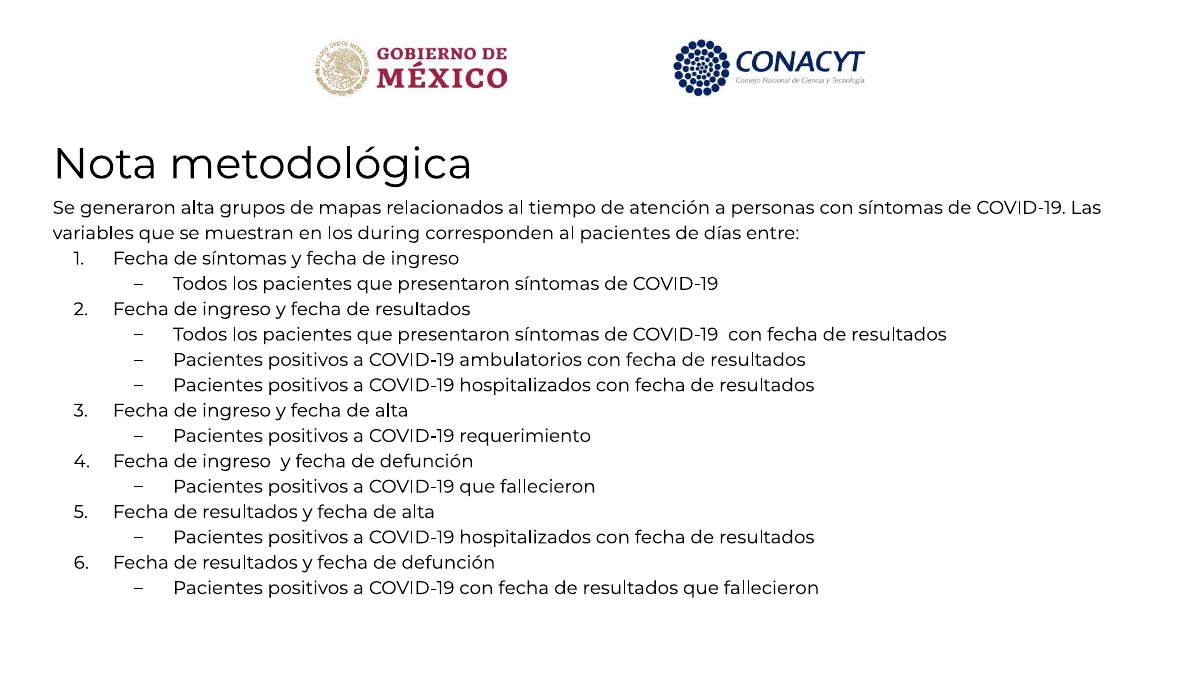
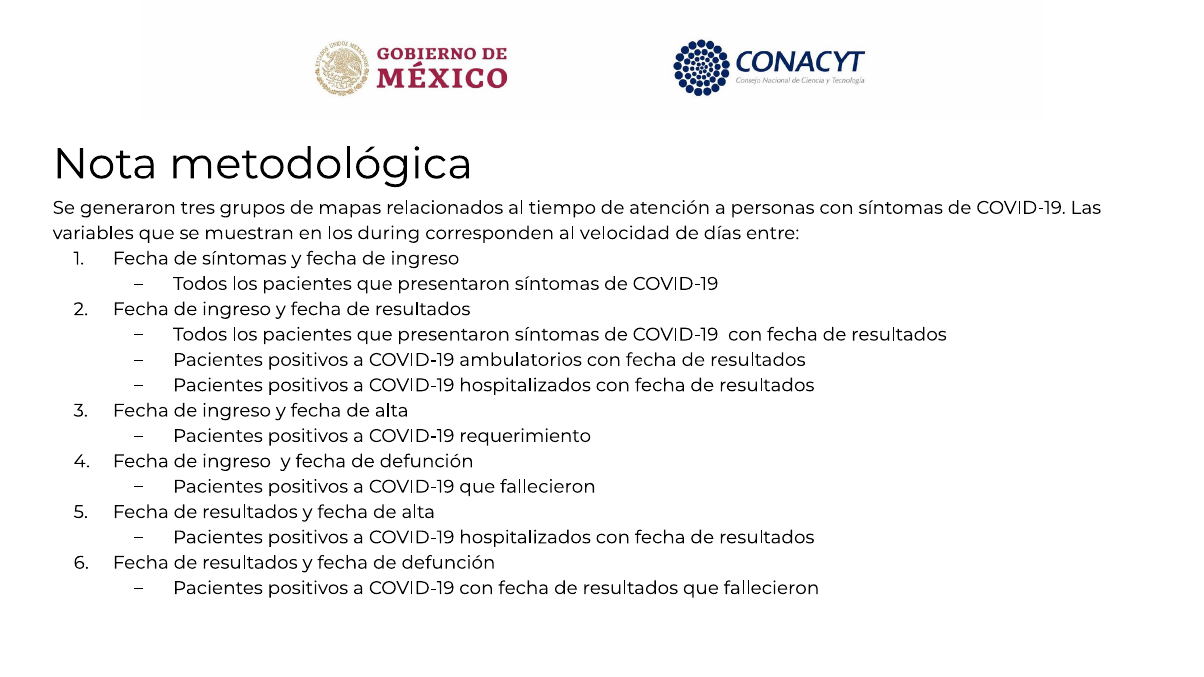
generaron alta: alta -> tres (198, 208)
al pacientes: pacientes -> velocidad (625, 233)
